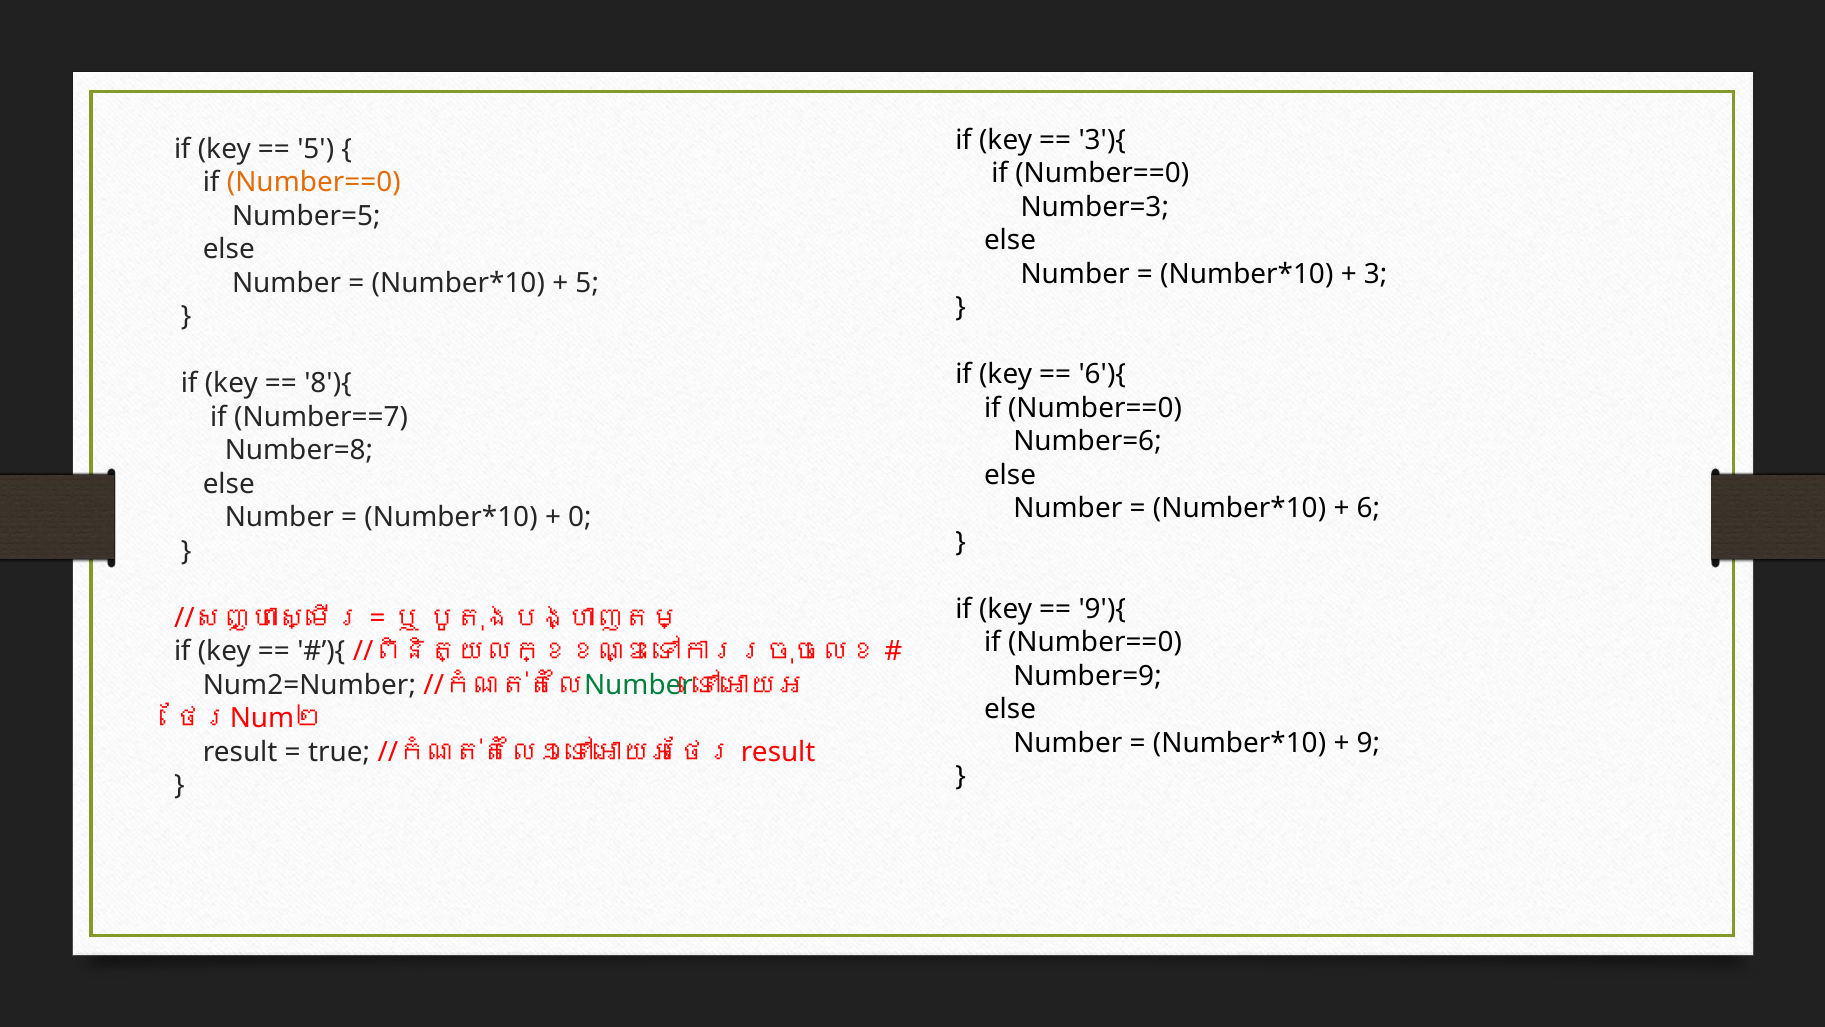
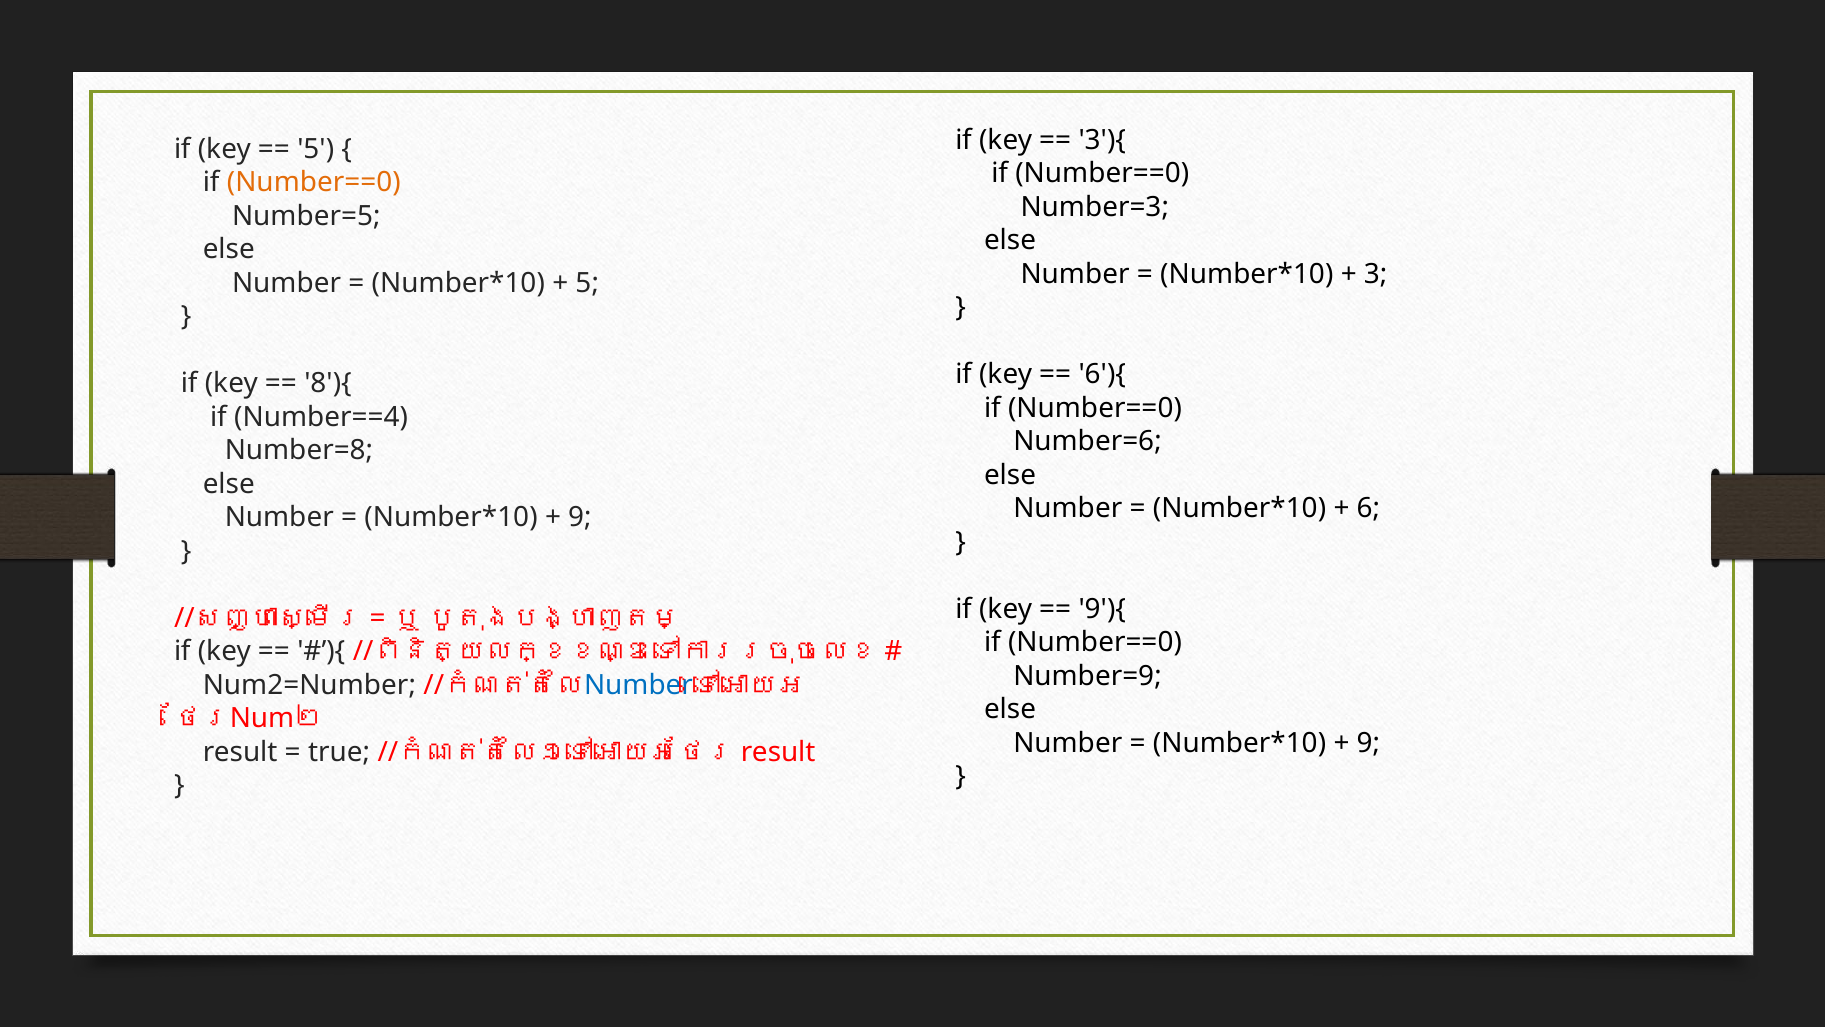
Number==7: Number==7 -> Number==4 (321, 417)
0: 0 -> 9 (580, 518)
Number colour: green -> blue (638, 685)
